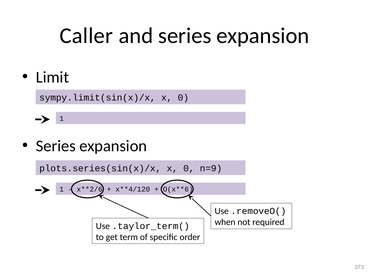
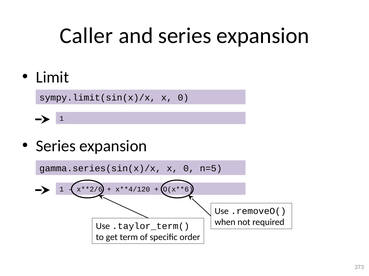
plots.series(sin(x)/x: plots.series(sin(x)/x -> gamma.series(sin(x)/x (100, 169)
n=9: n=9 -> n=5 (211, 169)
